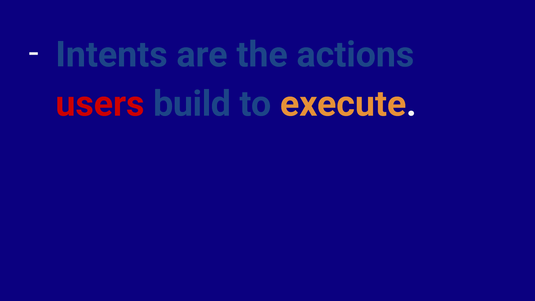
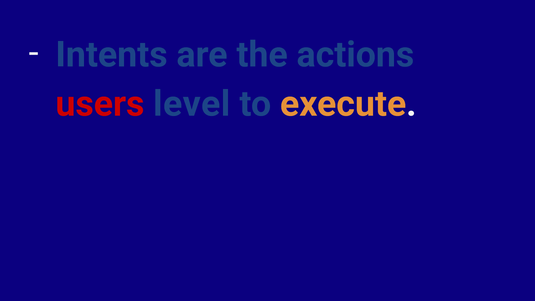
build: build -> level (192, 104)
